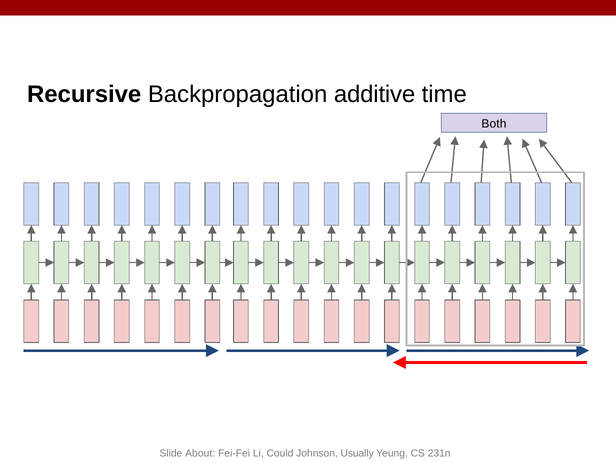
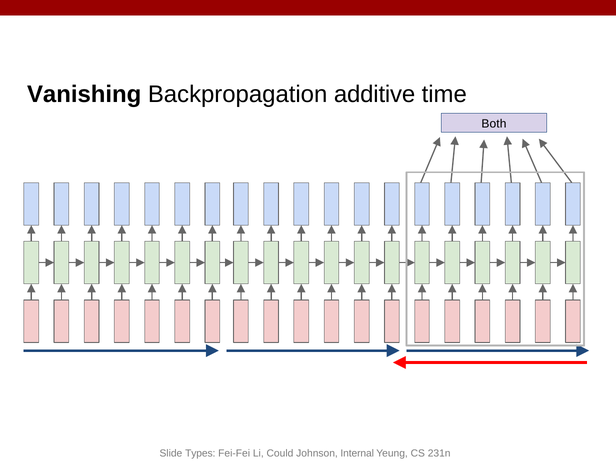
Recursive: Recursive -> Vanishing (84, 94)
About: About -> Types (200, 453)
Usually: Usually -> Internal (357, 453)
